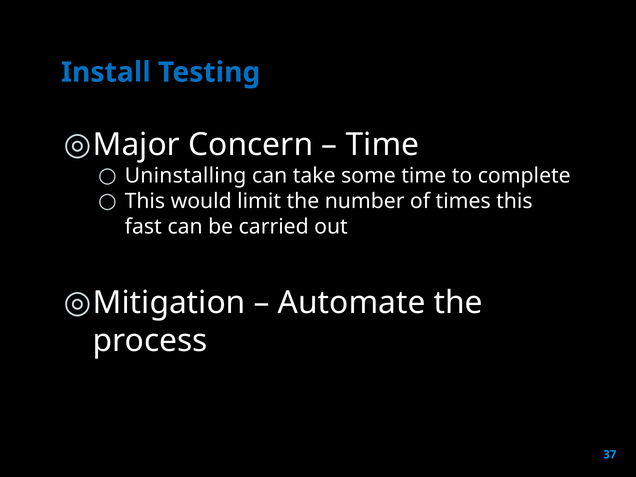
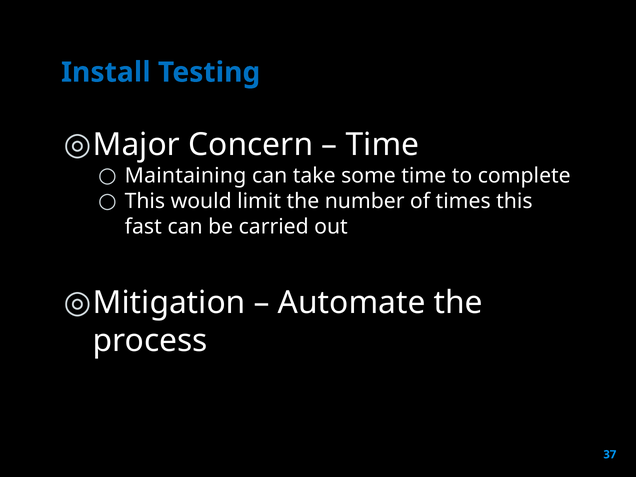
Uninstalling: Uninstalling -> Maintaining (186, 176)
